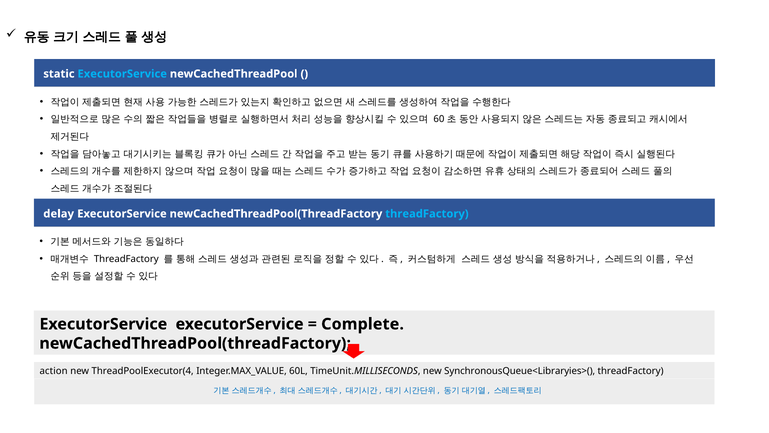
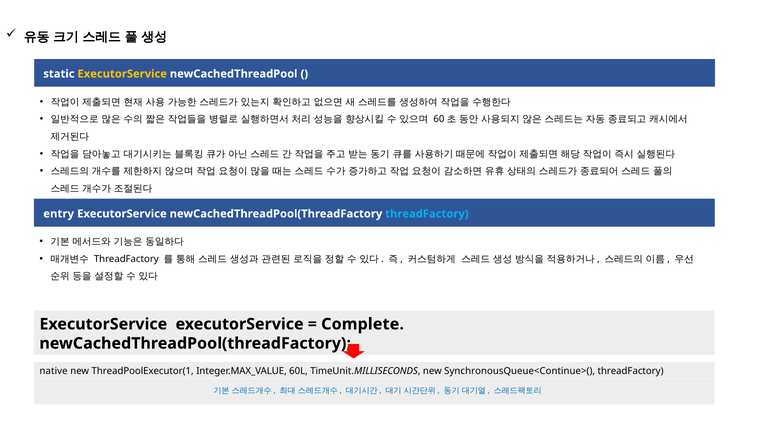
ExecutorService colour: light blue -> yellow (122, 74)
delay: delay -> entry (59, 214)
action: action -> native (54, 371)
ThreadPoolExecutor(4: ThreadPoolExecutor(4 -> ThreadPoolExecutor(1 (143, 371)
SynchronousQueue<Libraryies>(: SynchronousQueue<Libraryies>( -> SynchronousQueue<Continue>( (520, 371)
